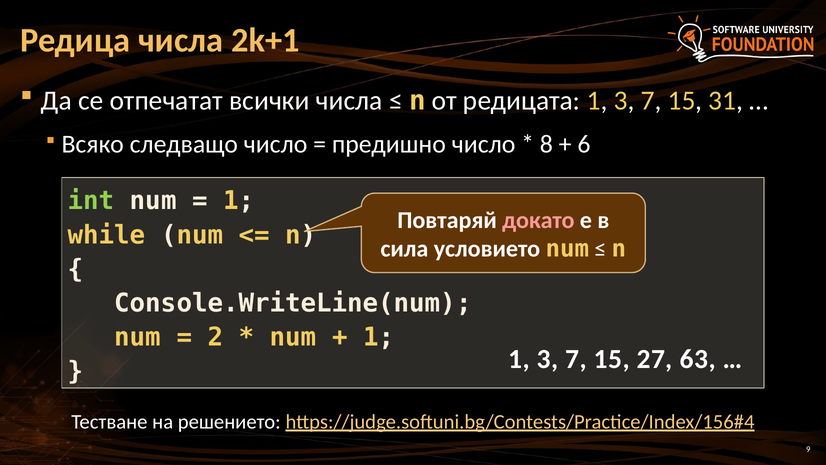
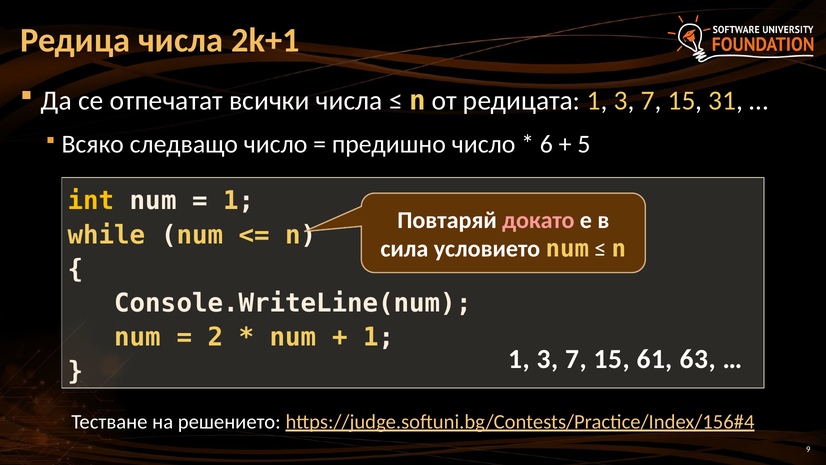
8: 8 -> 6 (546, 144)
6: 6 -> 5 (584, 144)
int colour: light green -> yellow (91, 201)
27: 27 -> 61 (655, 359)
